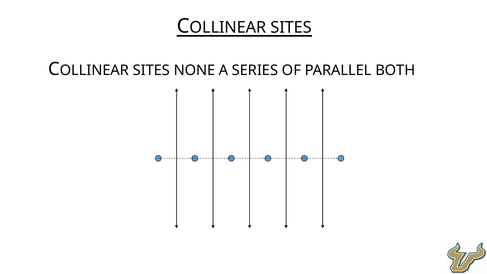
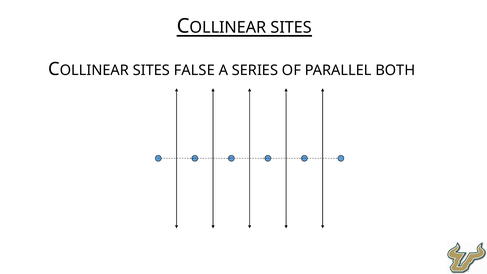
NONE: NONE -> FALSE (194, 70)
